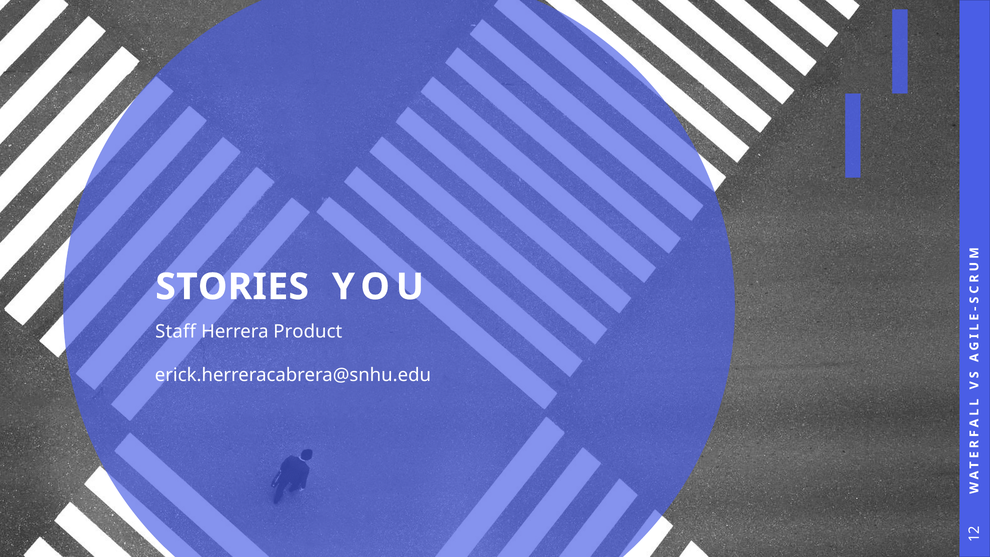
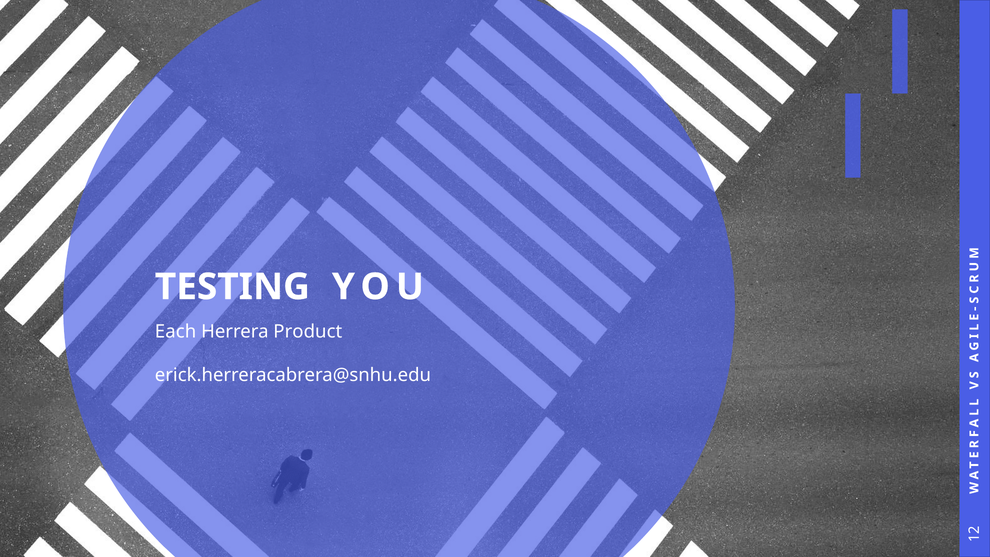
STORIES: STORIES -> TESTING (232, 287)
Staff: Staff -> Each (176, 331)
